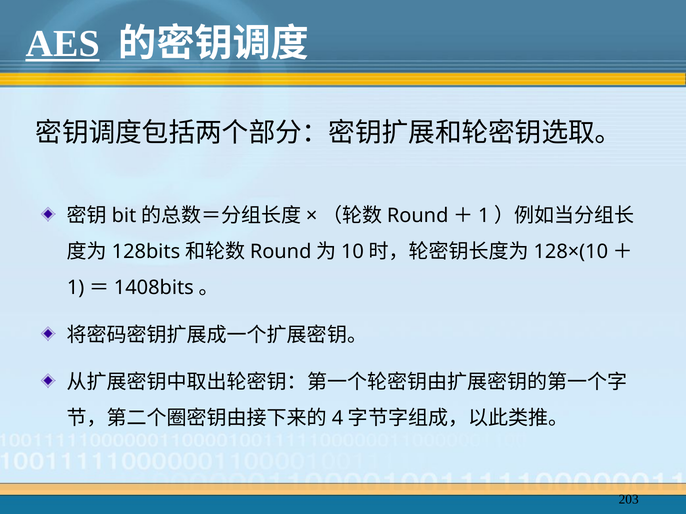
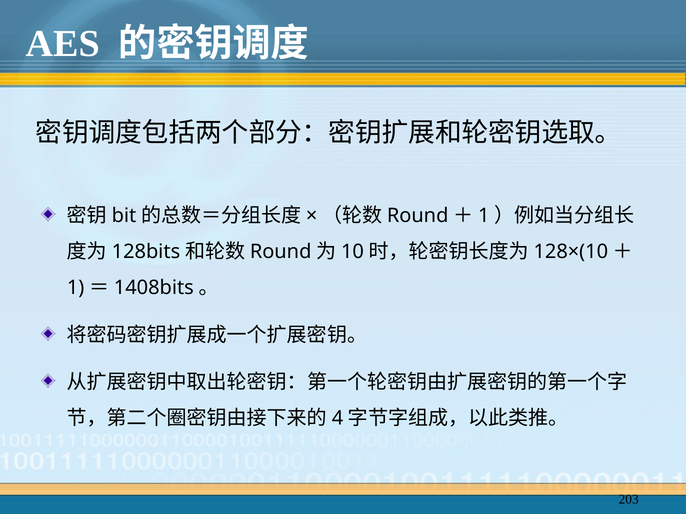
AES underline: present -> none (63, 44)
